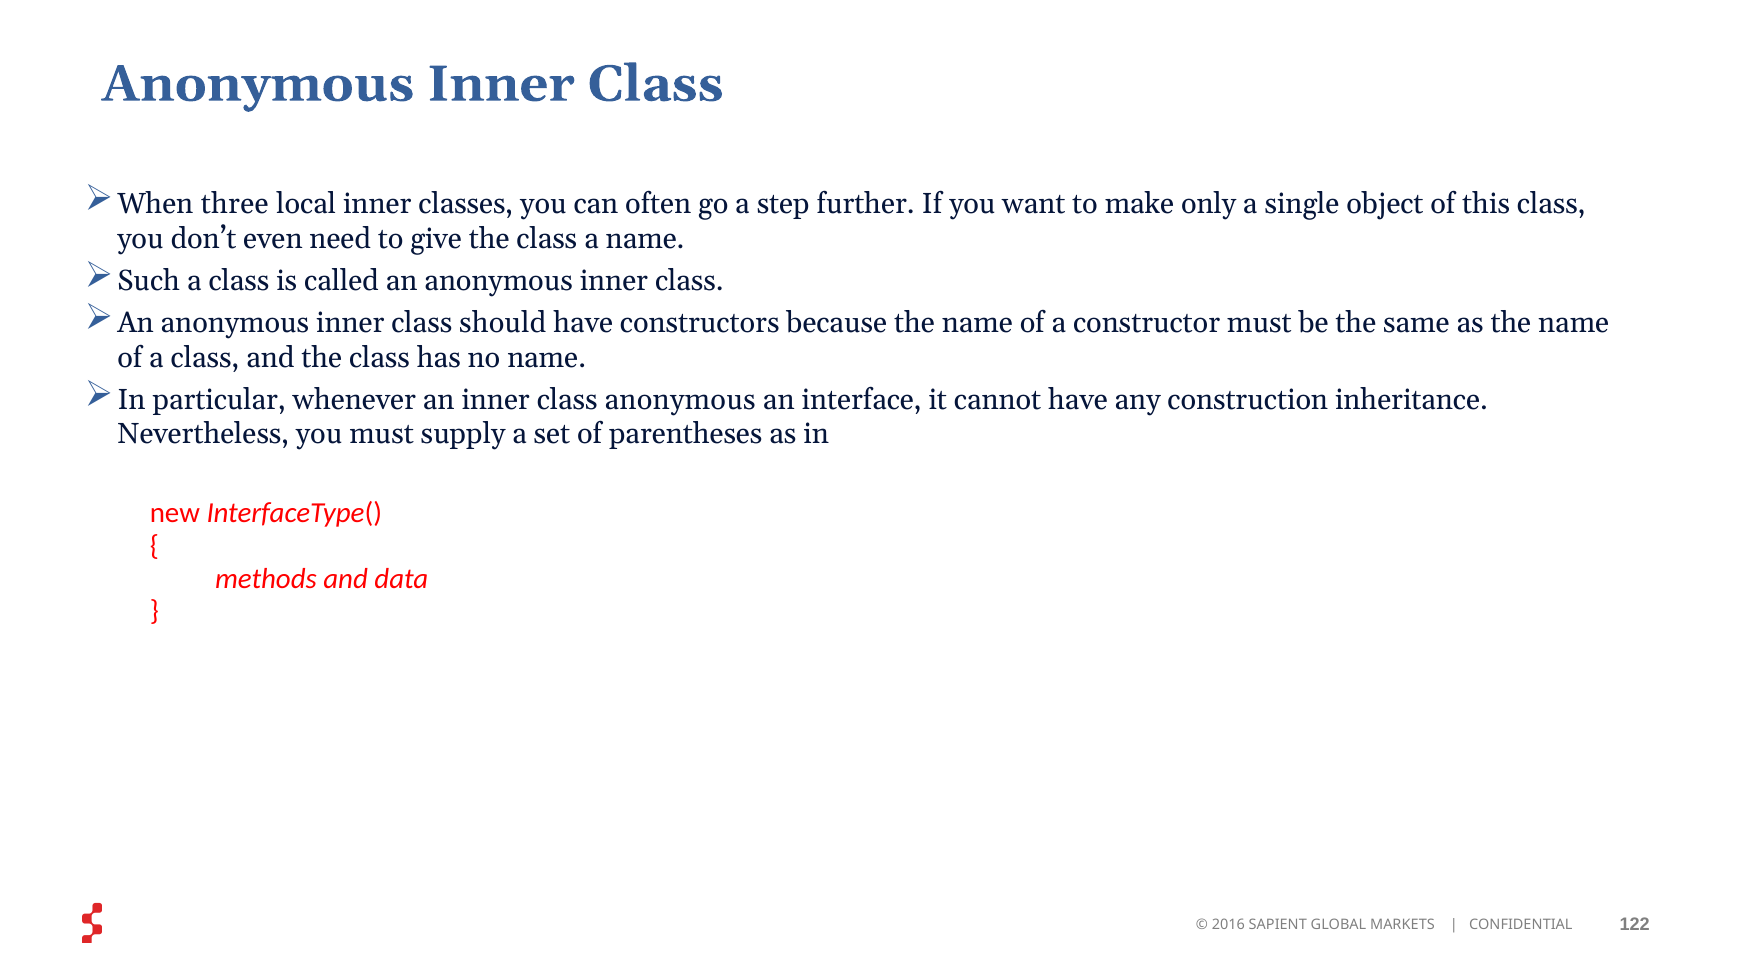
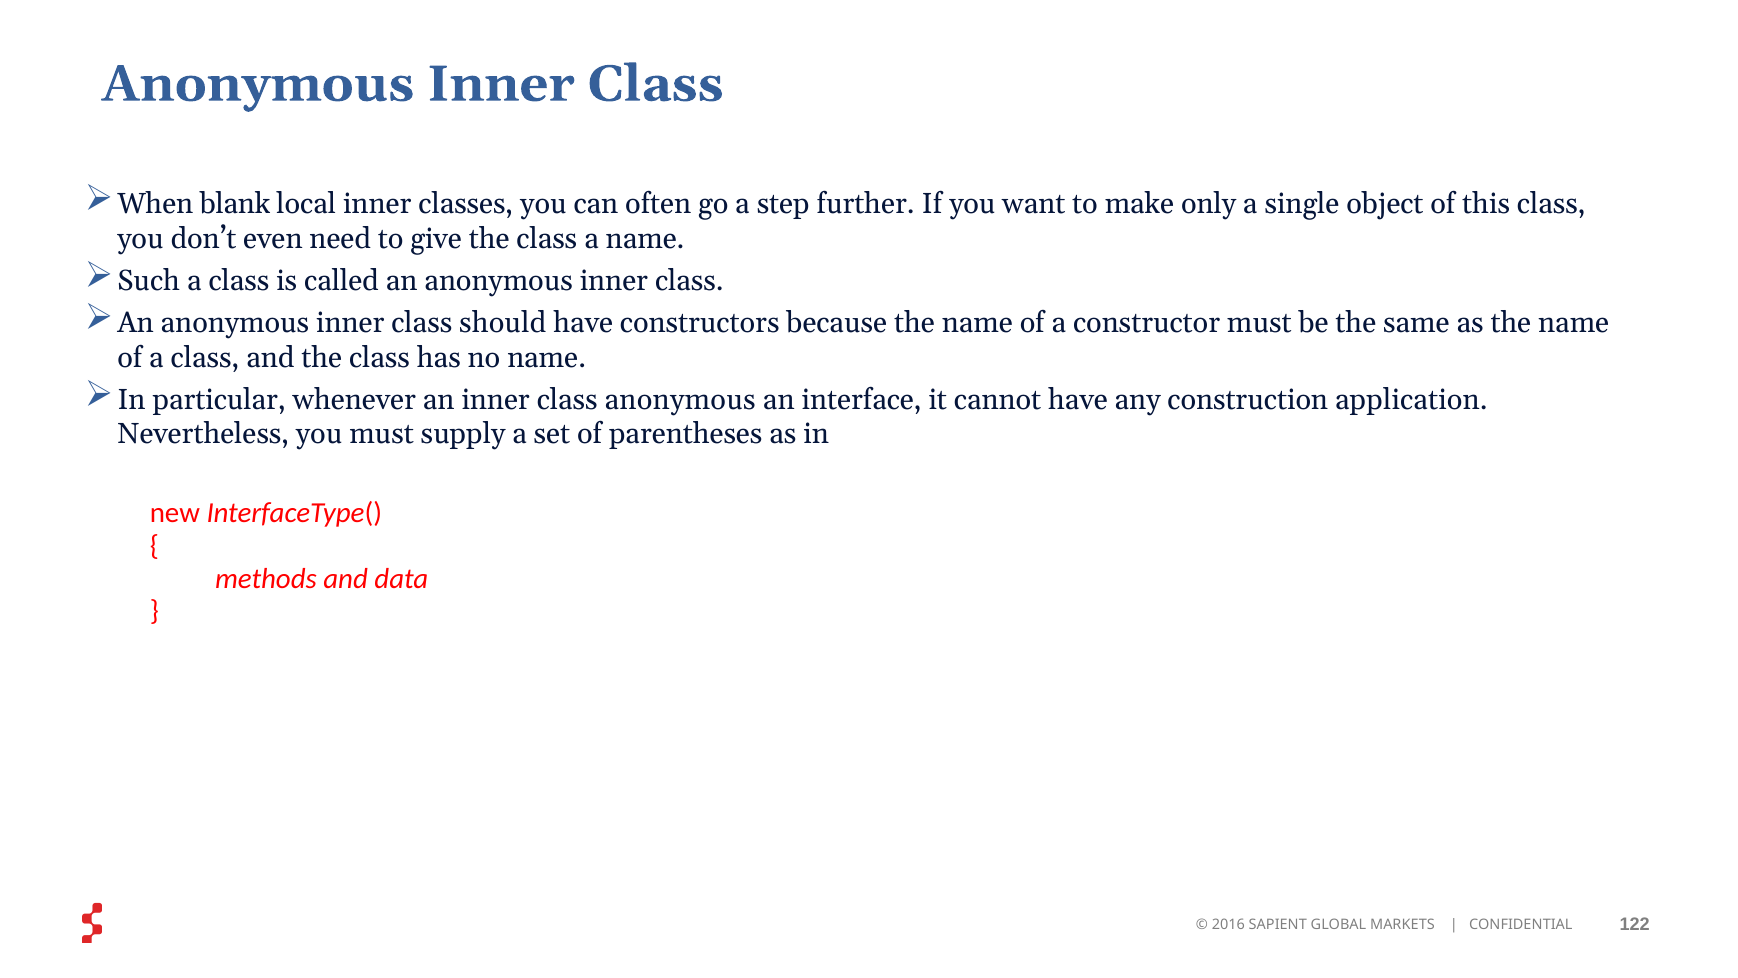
three: three -> blank (235, 204)
inheritance: inheritance -> application (1411, 400)
